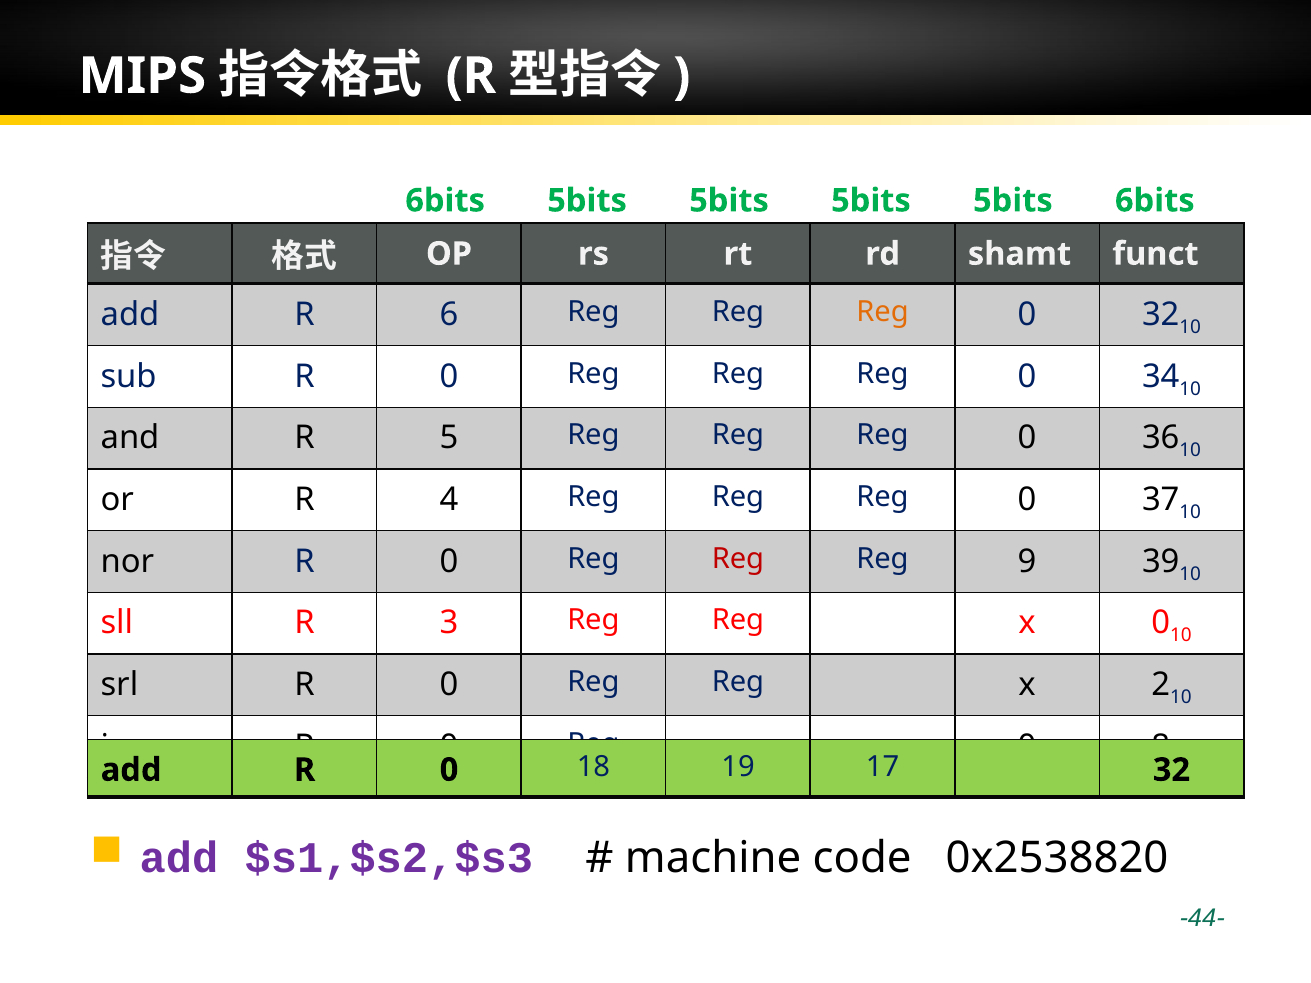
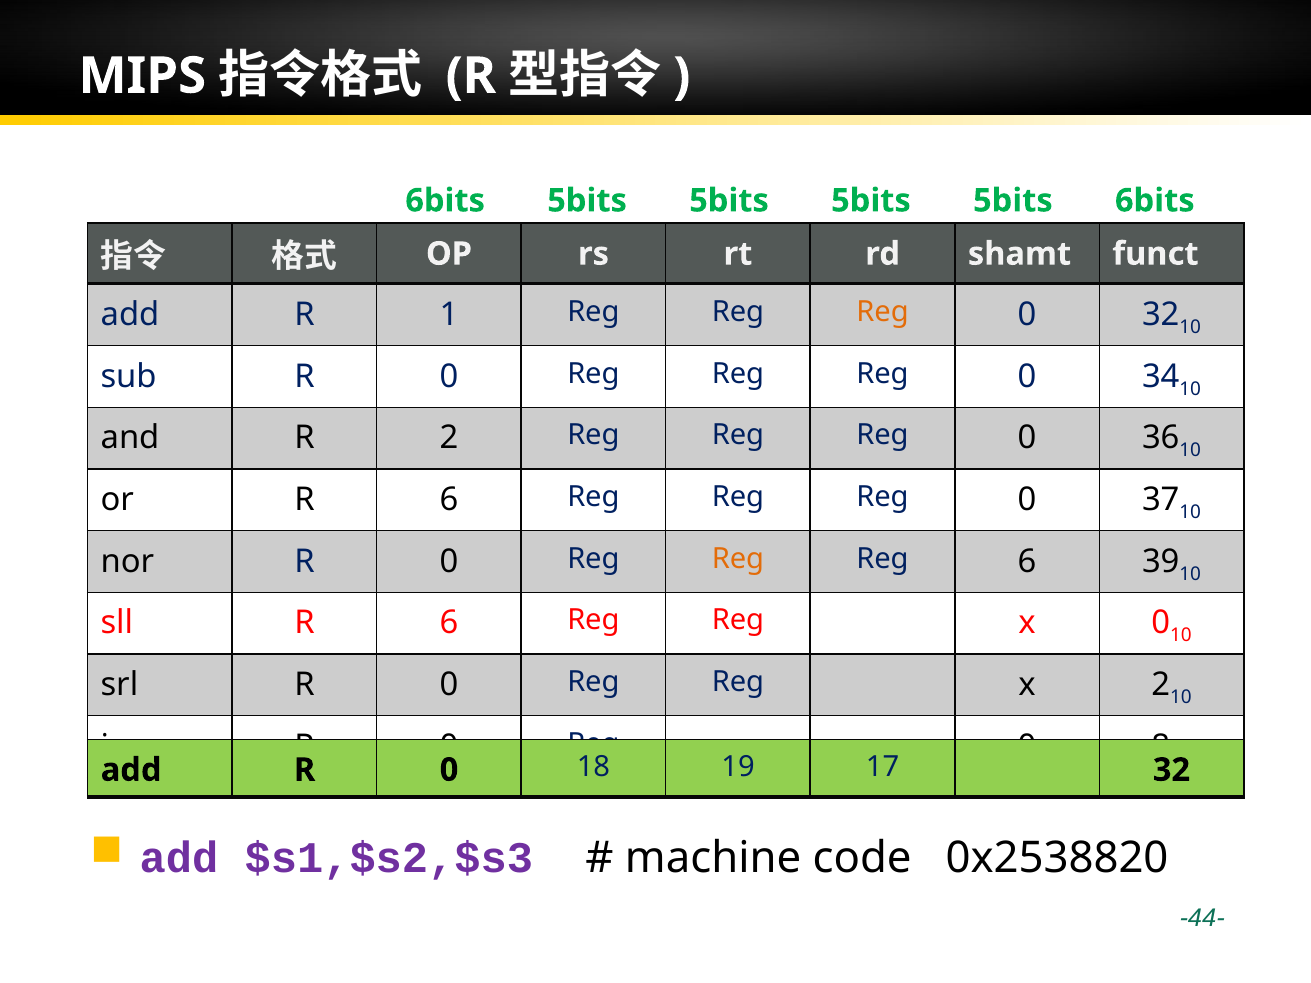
6: 6 -> 1 (449, 315)
R 5: 5 -> 2 (449, 438)
or R 4: 4 -> 6 (449, 500)
Reg colour: red -> orange (738, 559)
Reg 9: 9 -> 6 (1027, 561)
sll R 3: 3 -> 6 (449, 623)
